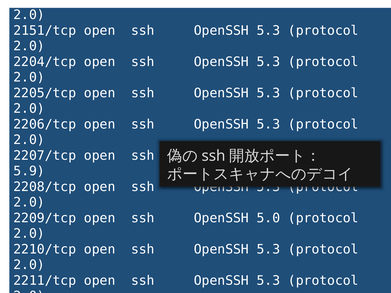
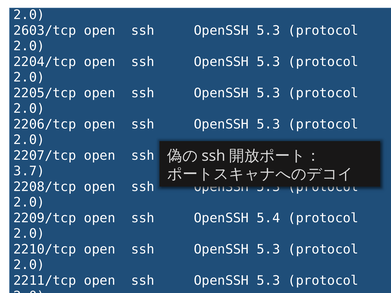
2151/tcp: 2151/tcp -> 2603/tcp (45, 31)
5.9: 5.9 -> 3.7 (29, 171)
5.0: 5.0 -> 5.4 (268, 218)
